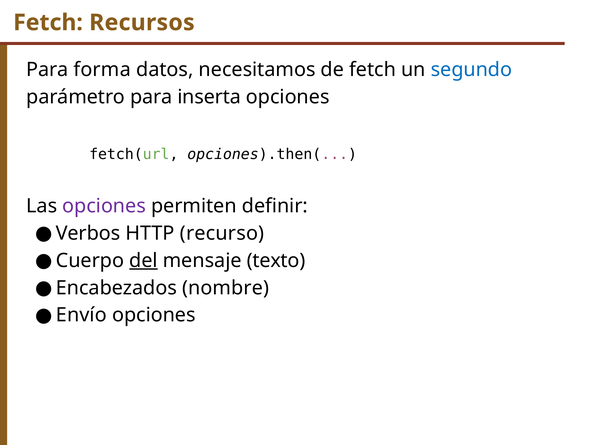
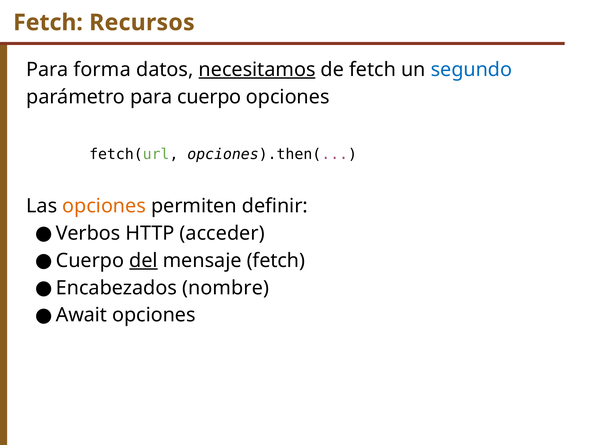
necesitamos underline: none -> present (257, 70)
para inserta: inserta -> cuerpo (209, 97)
opciones colour: purple -> orange (104, 206)
recurso: recurso -> acceder (222, 234)
mensaje texto: texto -> fetch (276, 261)
Envío: Envío -> Await (81, 315)
